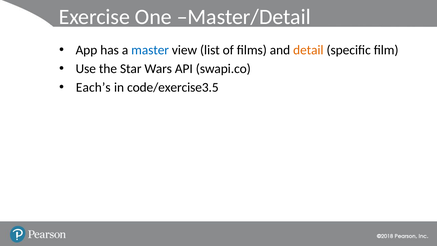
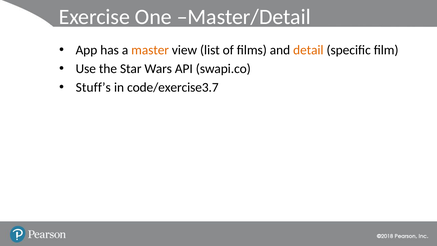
master colour: blue -> orange (150, 50)
Each’s: Each’s -> Stuff’s (93, 87)
code/exercise3.5: code/exercise3.5 -> code/exercise3.7 (173, 87)
